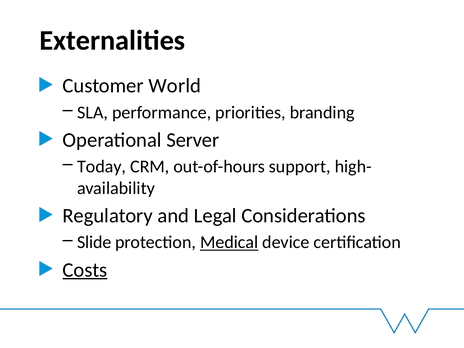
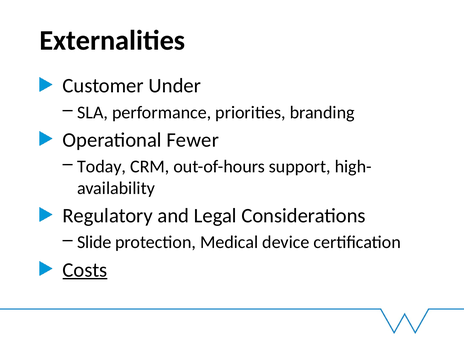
World: World -> Under (175, 86)
Server: Server -> Fewer (193, 140)
Medical underline: present -> none (229, 242)
